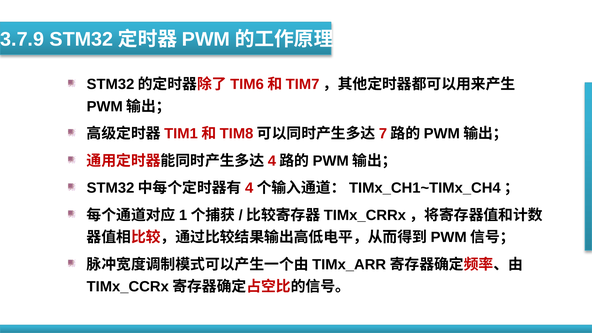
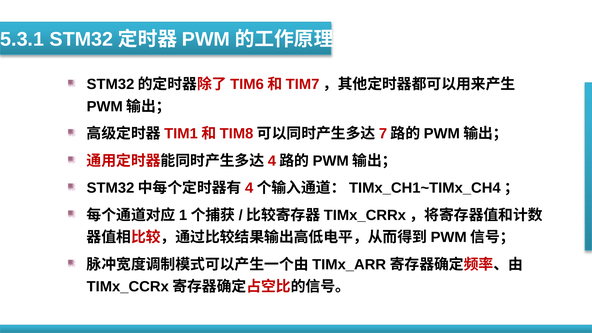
3.7.9: 3.7.9 -> 5.3.1 (22, 39)
